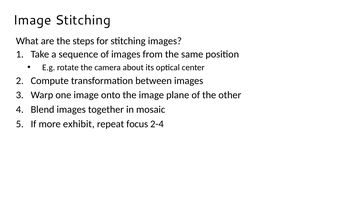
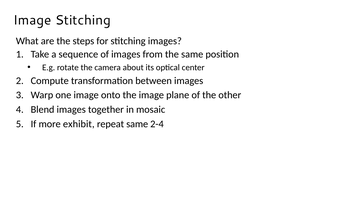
repeat focus: focus -> same (137, 124)
